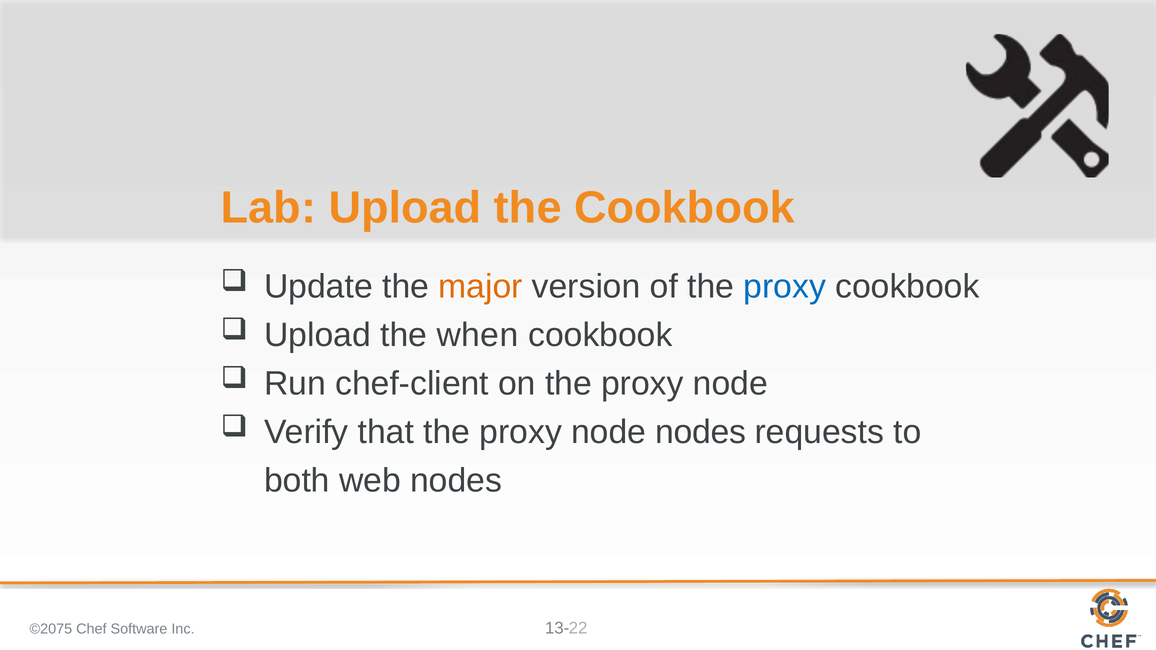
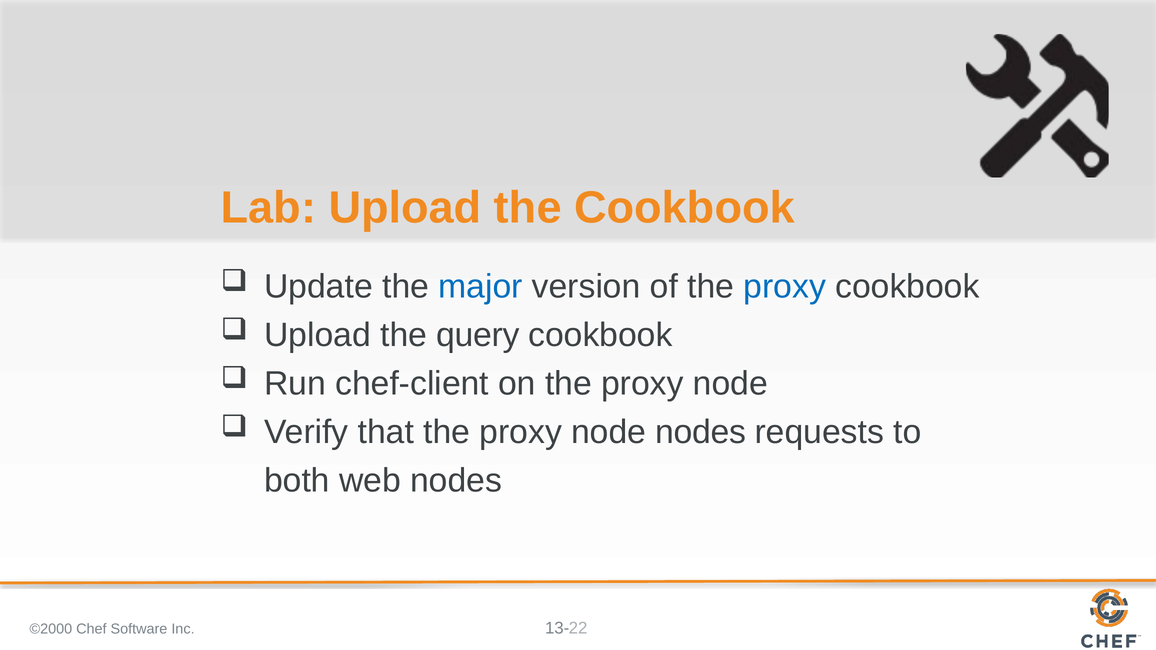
major colour: orange -> blue (481, 287)
when: when -> query (478, 335)
©2075: ©2075 -> ©2000 (51, 629)
